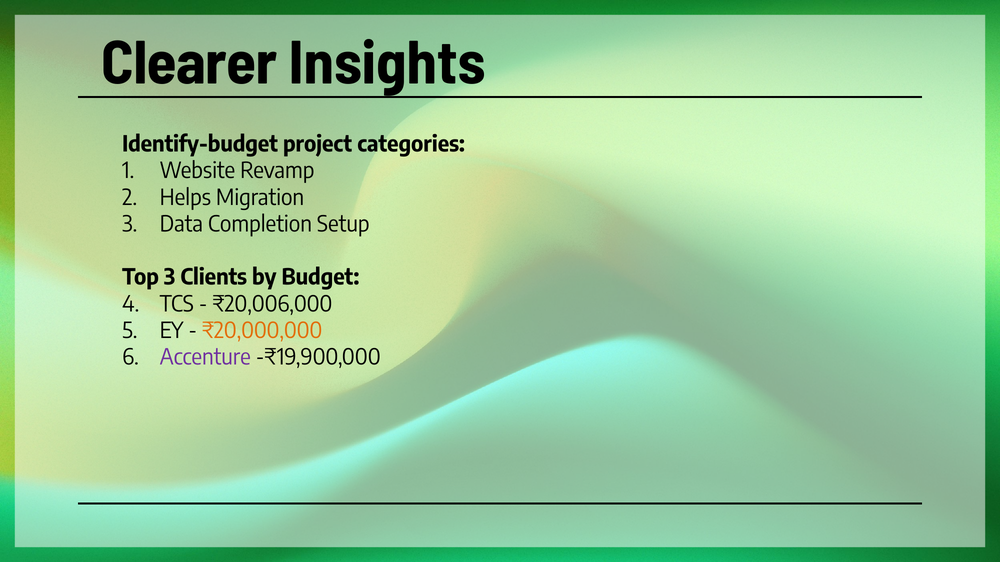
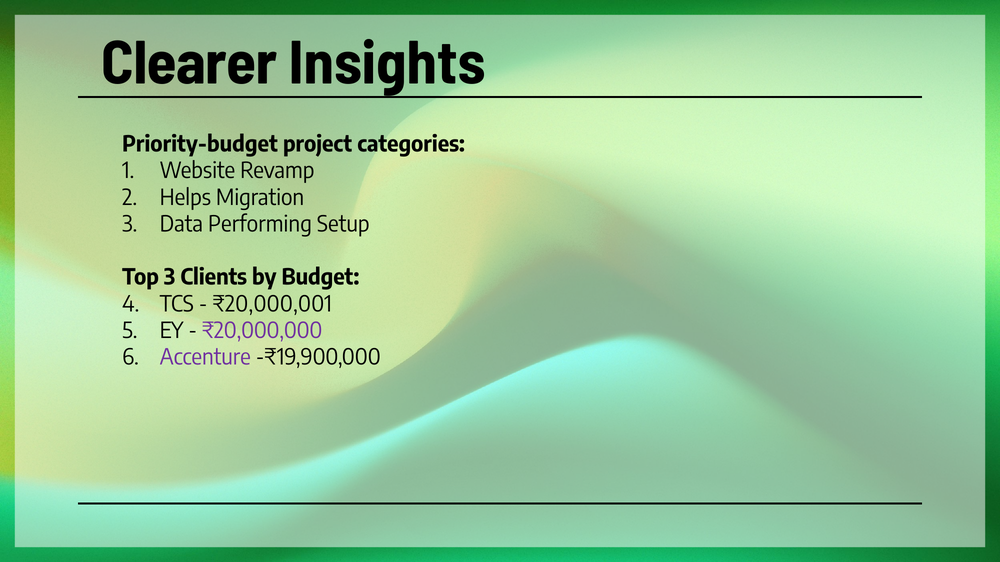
Identify-budget: Identify-budget -> Priority-budget (200, 145)
Completion: Completion -> Performing (260, 225)
₹20,006,000: ₹20,006,000 -> ₹20,000,001 (272, 305)
₹20,000,000 colour: orange -> purple (262, 331)
